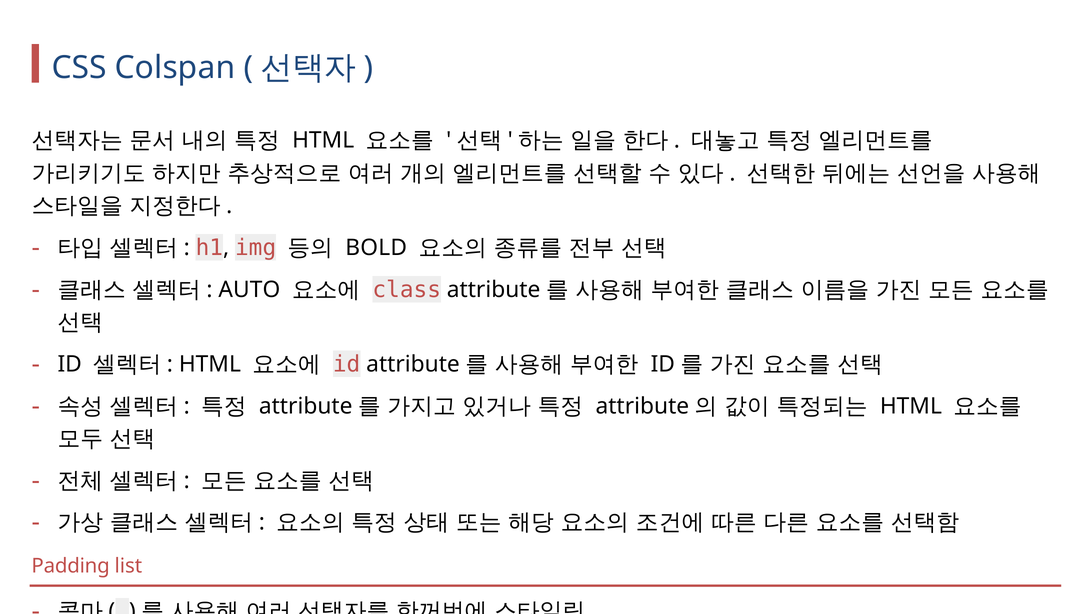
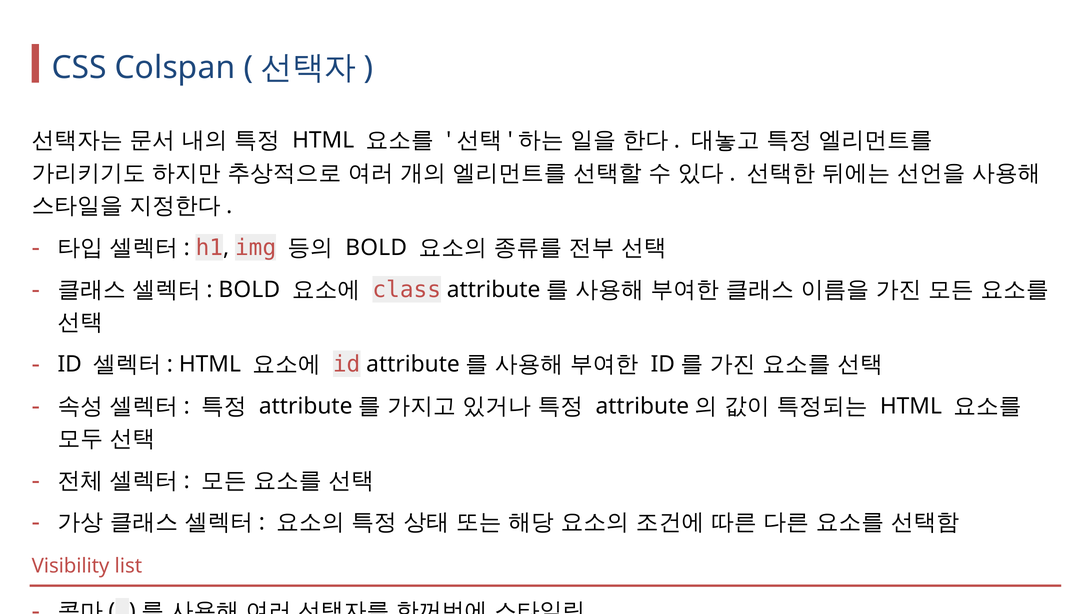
AUTO: AUTO -> BOLD (249, 289)
Padding: Padding -> Visibility (71, 566)
